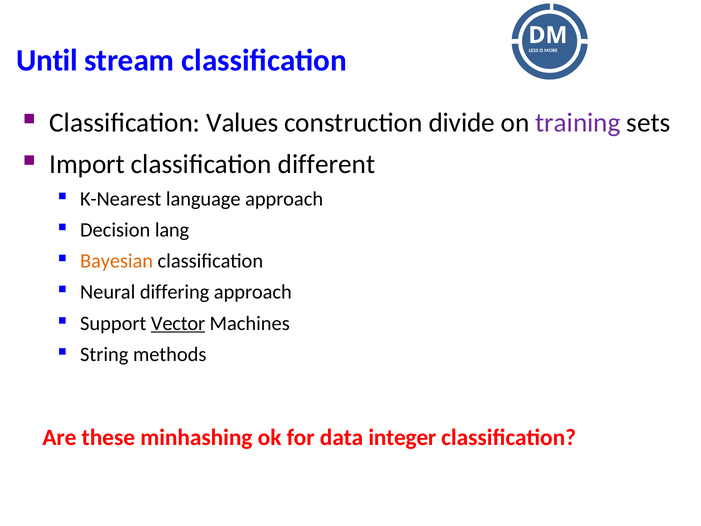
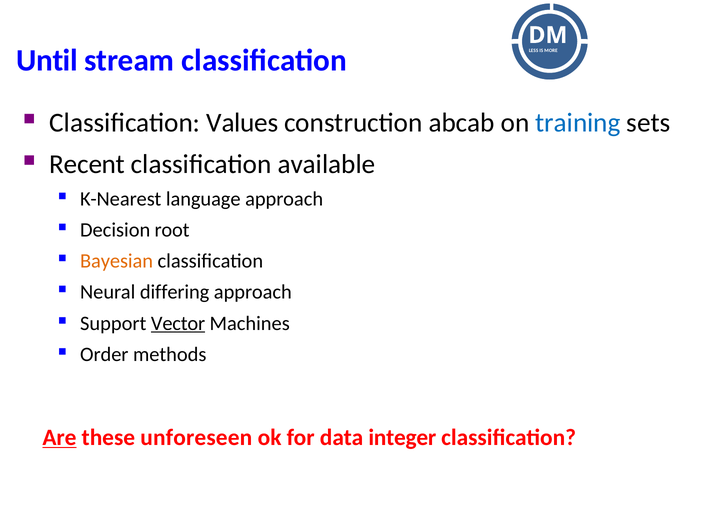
divide: divide -> abcab (462, 123)
training colour: purple -> blue (578, 123)
Import: Import -> Recent (87, 164)
different: different -> available (327, 164)
lang: lang -> root (172, 230)
String: String -> Order (104, 354)
Are underline: none -> present (59, 437)
minhashing: minhashing -> unforeseen (196, 437)
